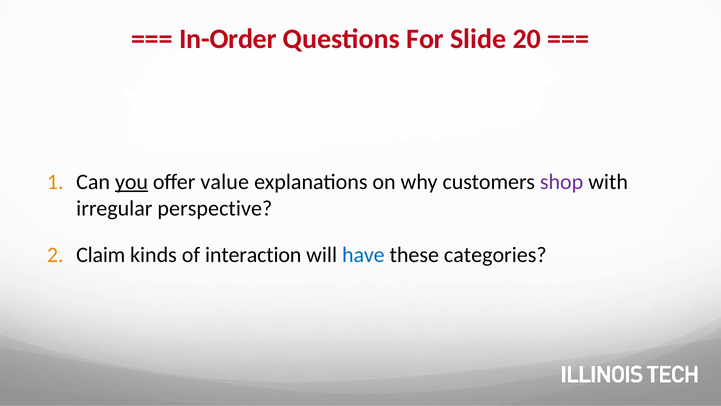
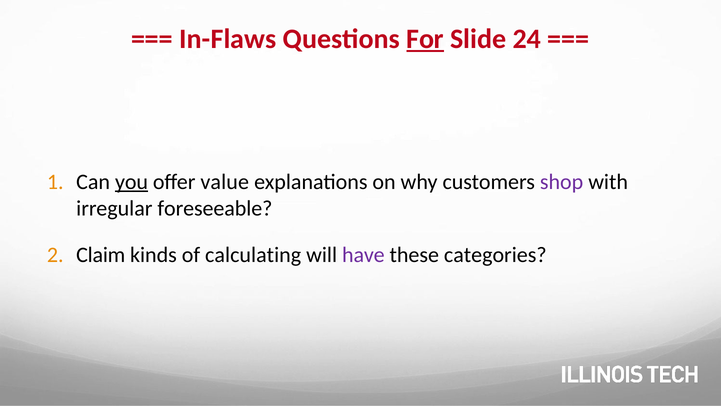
In-Order: In-Order -> In-Flaws (228, 39)
For underline: none -> present (425, 39)
20: 20 -> 24 (527, 39)
perspective: perspective -> foreseeable (215, 208)
interaction: interaction -> calculating (253, 255)
have colour: blue -> purple (363, 255)
